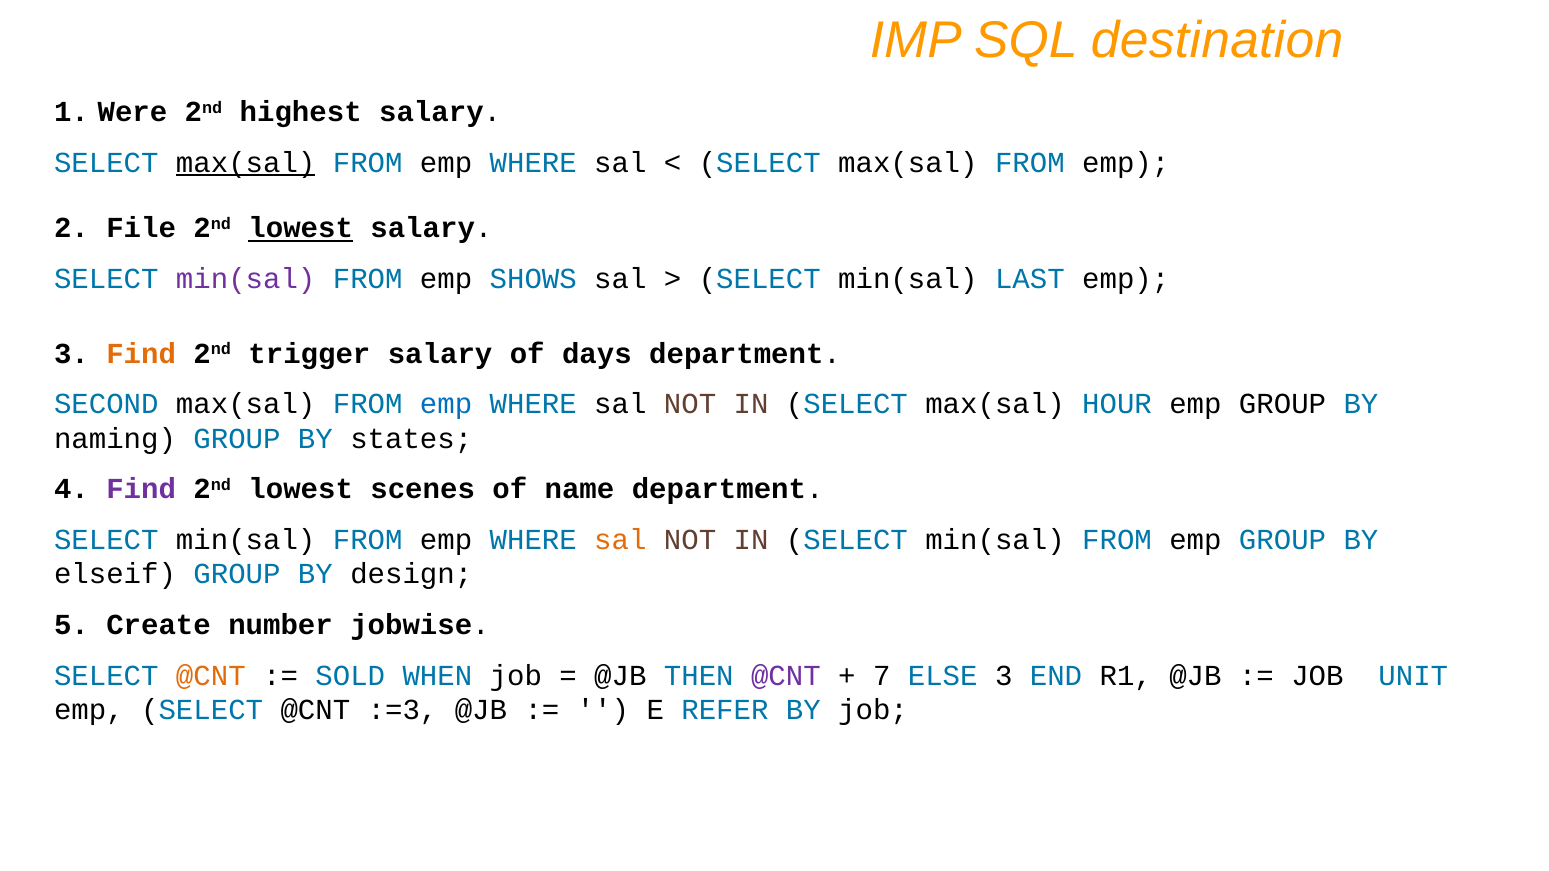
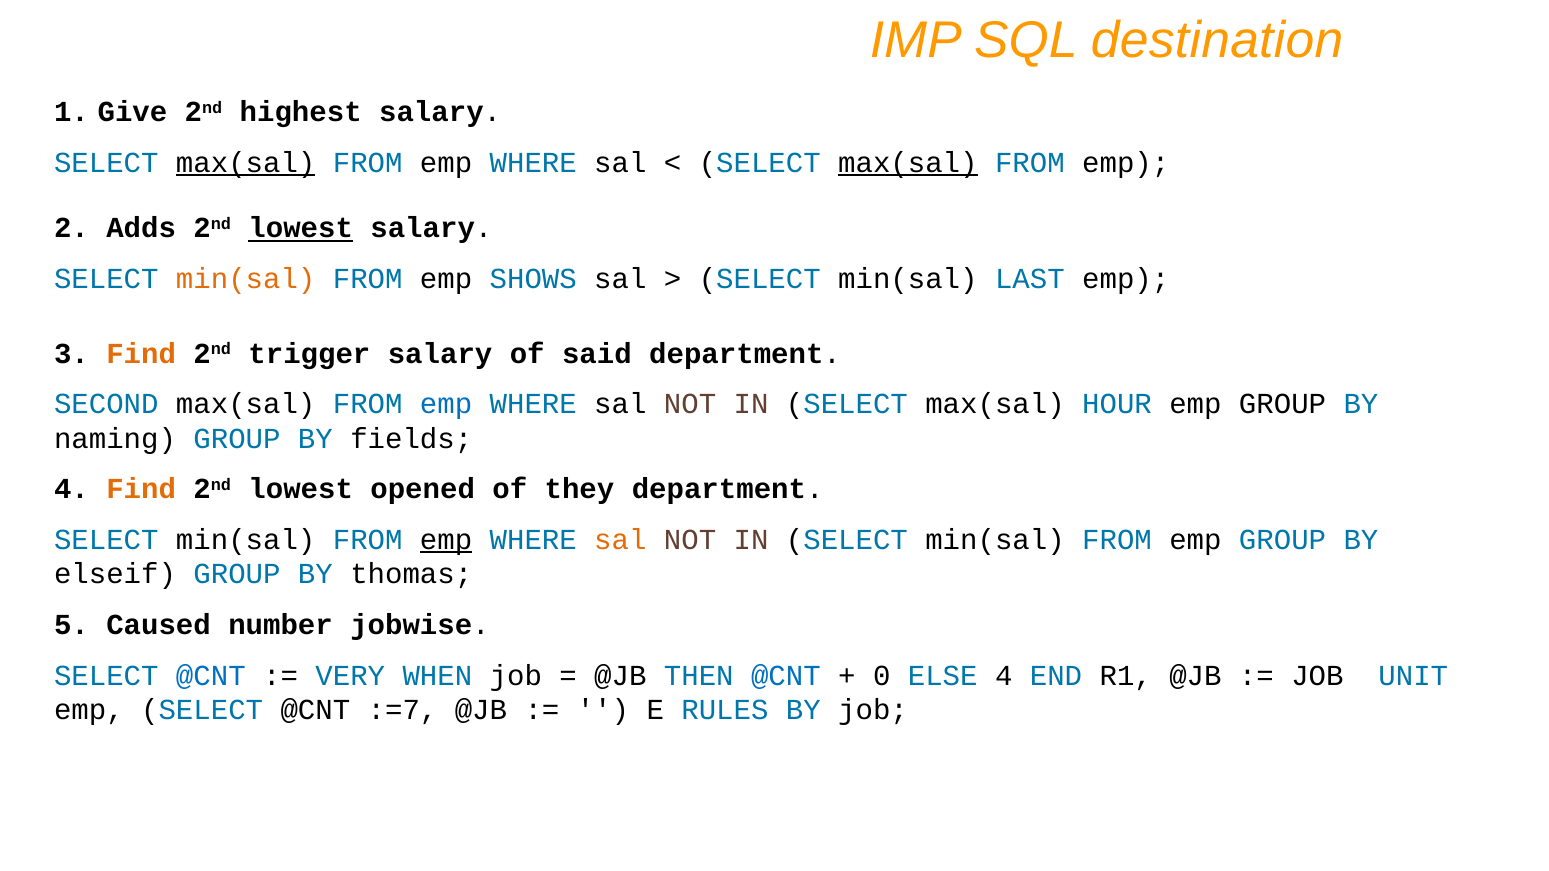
Were: Were -> Give (132, 112)
max(sal underline: none -> present (908, 163)
File: File -> Adds (141, 228)
min(sal colour: purple -> orange (246, 279)
days: days -> said (597, 354)
states: states -> fields (411, 439)
Find colour: purple -> orange (141, 489)
scenes: scenes -> opened (423, 489)
name: name -> they (579, 489)
emp underline: none -> present (446, 540)
design: design -> thomas (411, 575)
Create: Create -> Caused (159, 625)
@CNT colour: orange -> blue (211, 676)
SOLD: SOLD -> VERY (350, 676)
@CNT colour: purple -> blue (786, 676)
7: 7 -> 0 (882, 676)
ELSE 3: 3 -> 4 (1004, 676)
:=3: :=3 -> :=7 (403, 711)
REFER: REFER -> RULES (725, 711)
